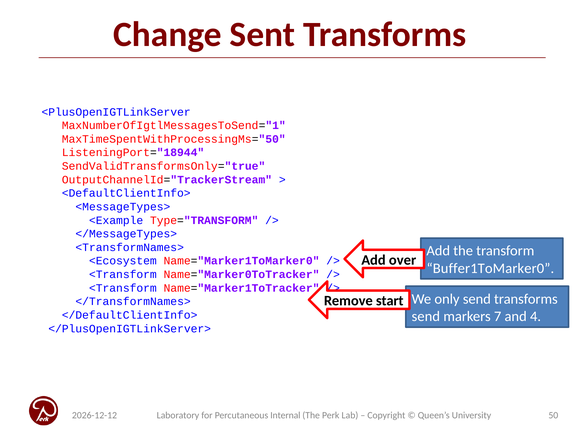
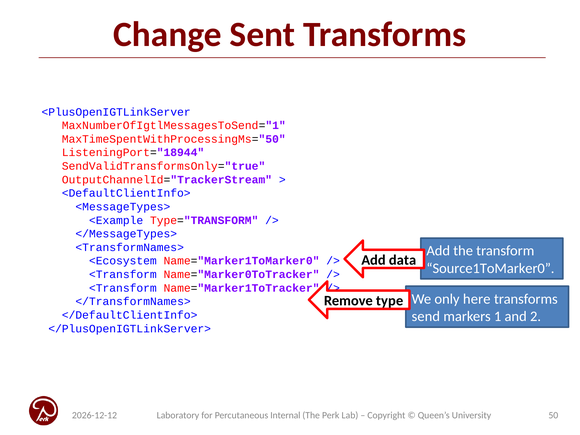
over: over -> data (403, 260)
Buffer1ToMarker0: Buffer1ToMarker0 -> Source1ToMarker0 (490, 268)
only send: send -> here (477, 299)
start: start -> type (390, 301)
7: 7 -> 1 (498, 316)
4: 4 -> 2 (536, 316)
